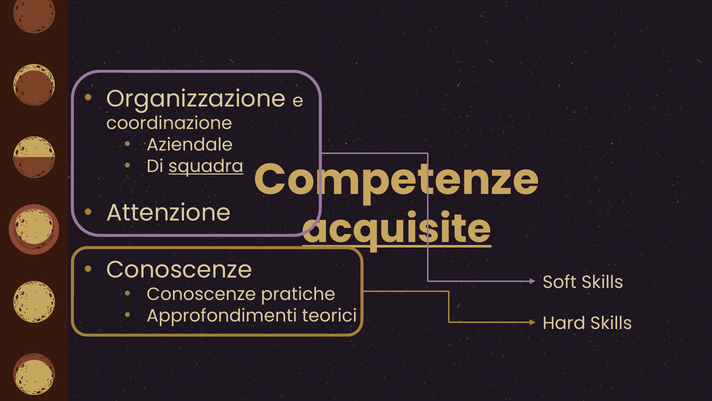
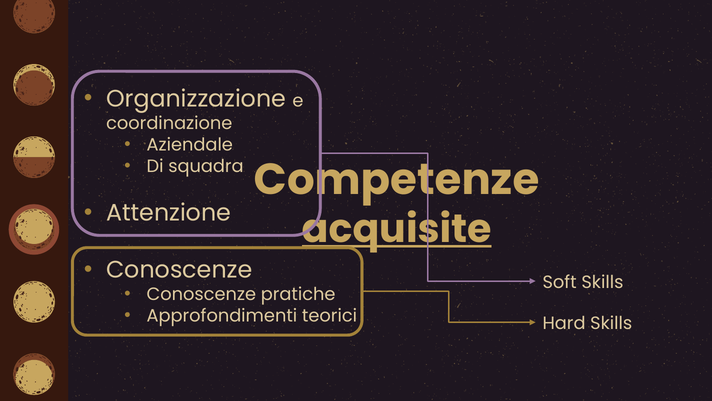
squadra underline: present -> none (206, 166)
